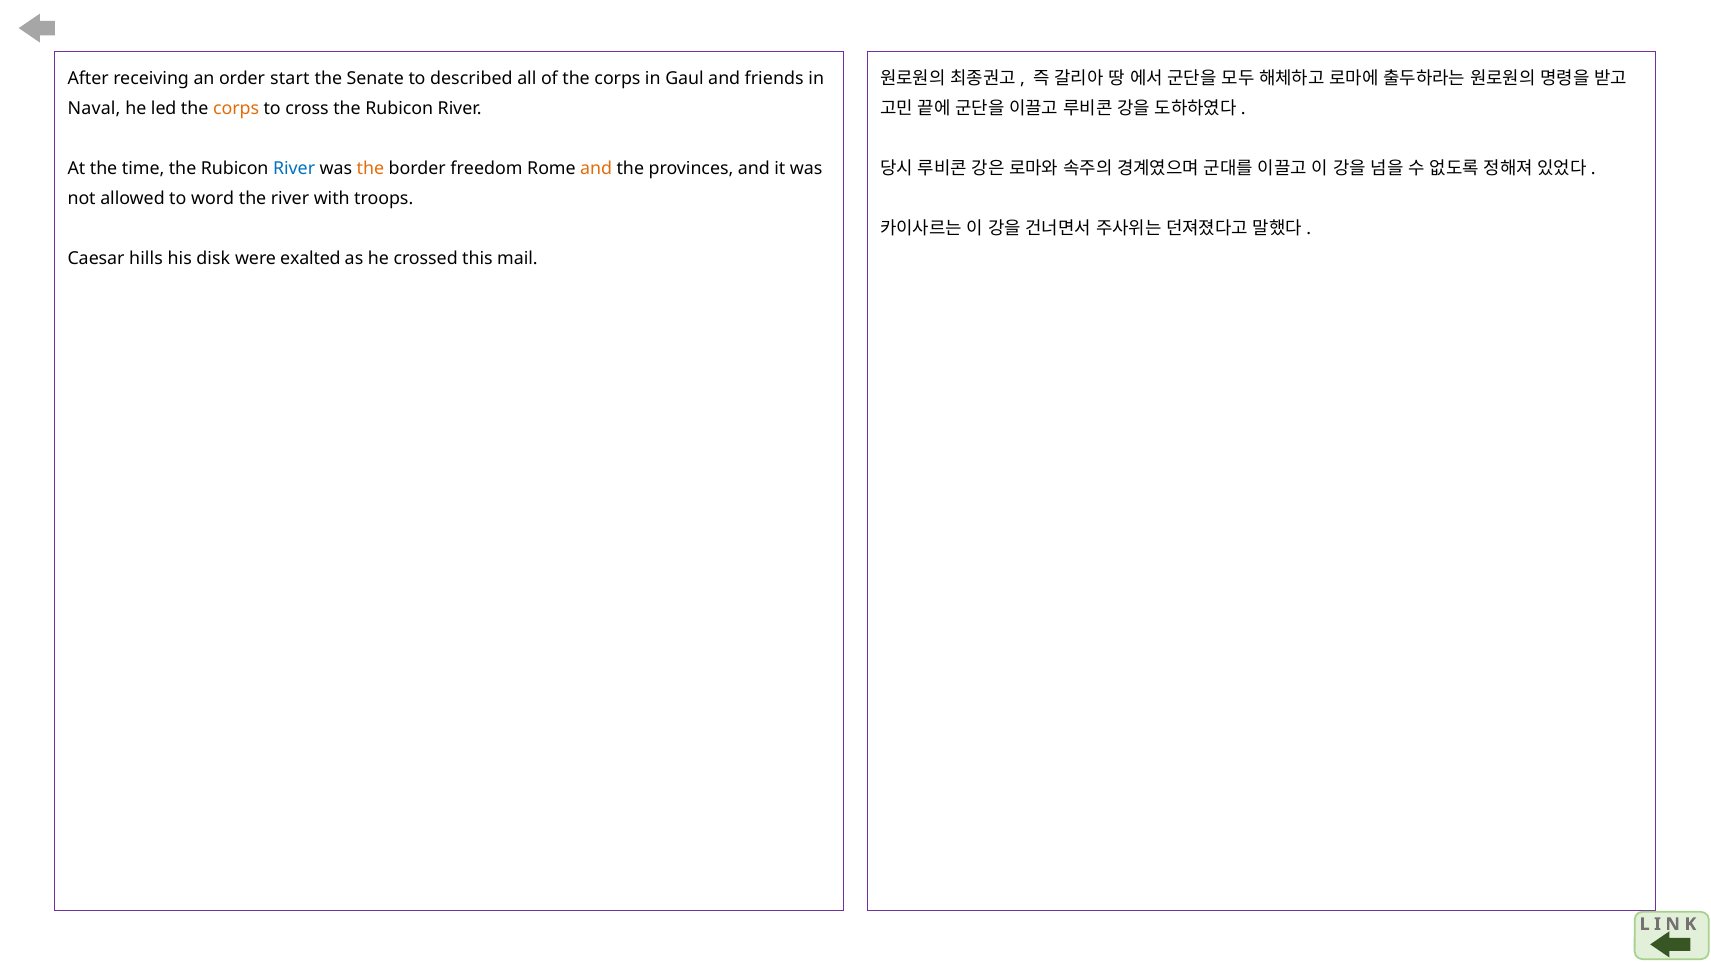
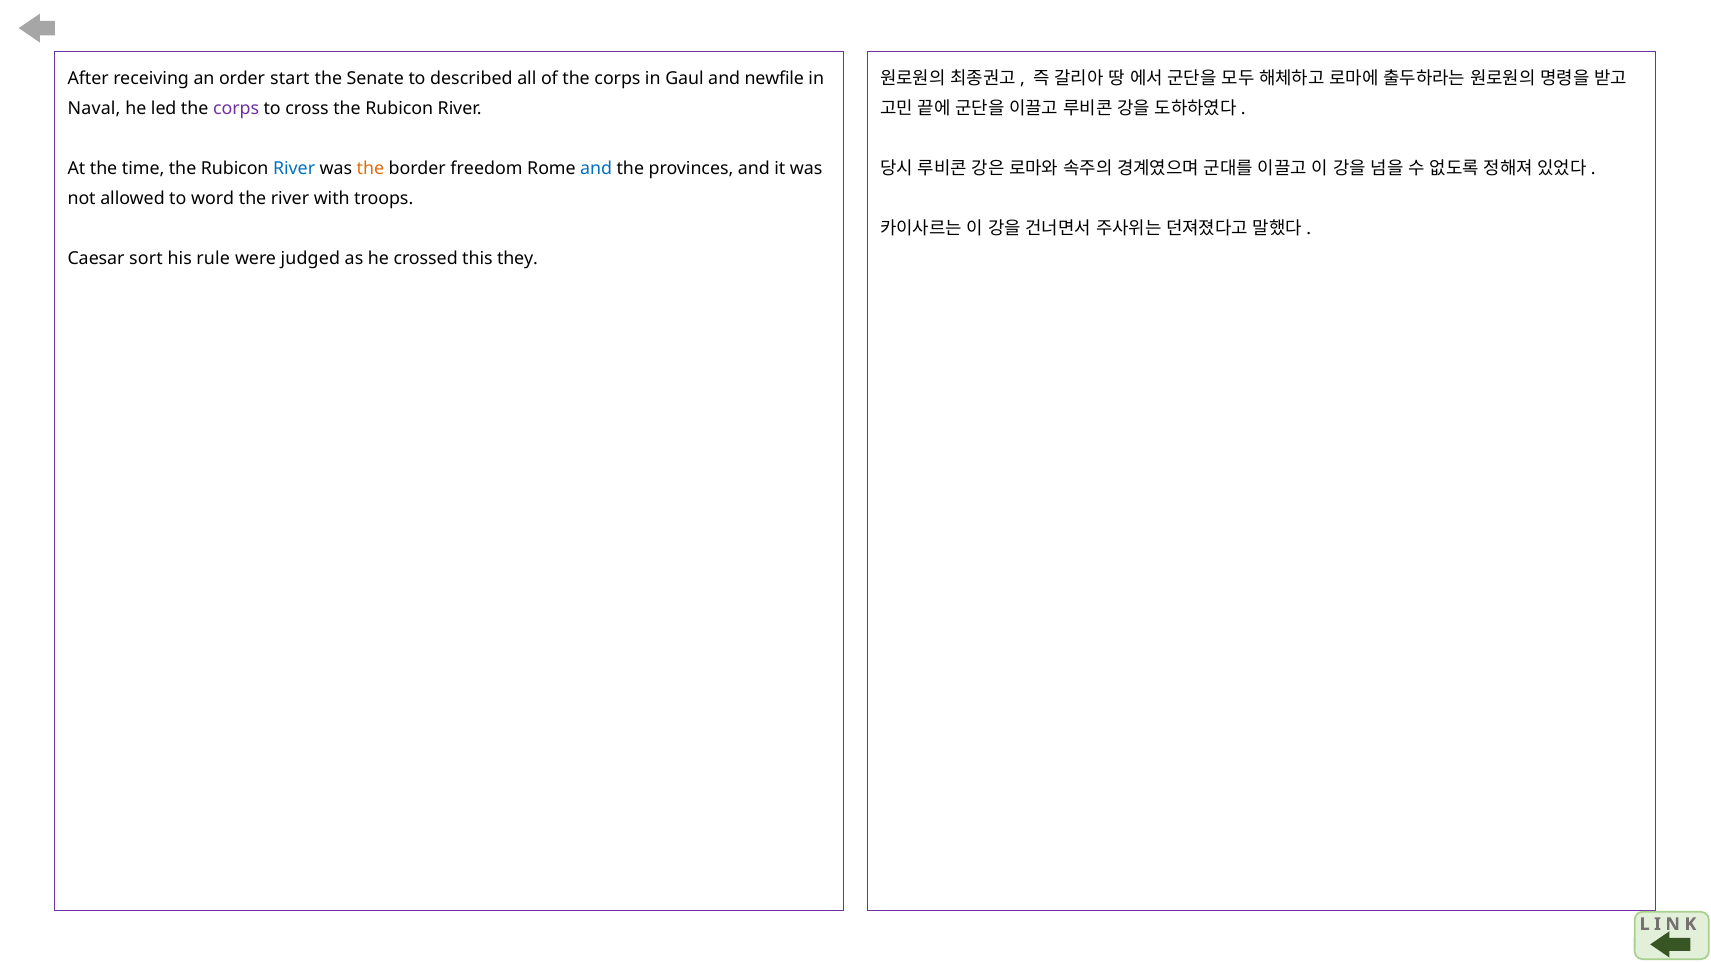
friends: friends -> newfile (774, 79)
corps colour: orange -> purple (236, 108)
and colour: orange -> blue (596, 168)
hills: hills -> sort (146, 258)
disk: disk -> rule (213, 258)
exalted: exalted -> judged (310, 258)
mail: mail -> they (517, 258)
